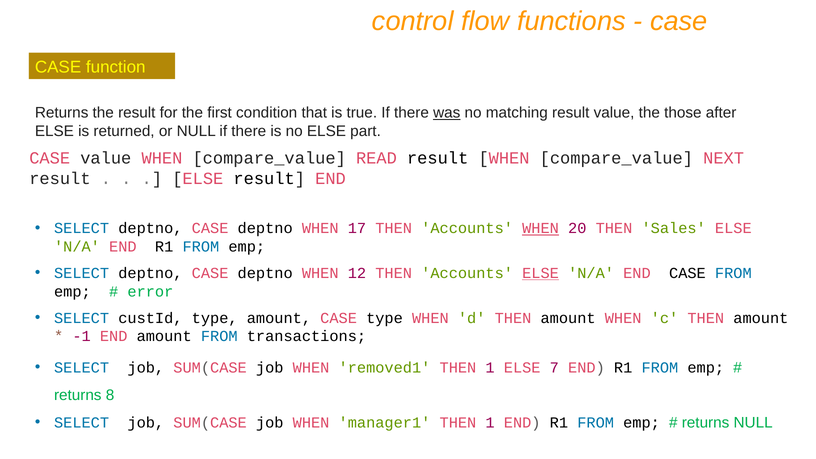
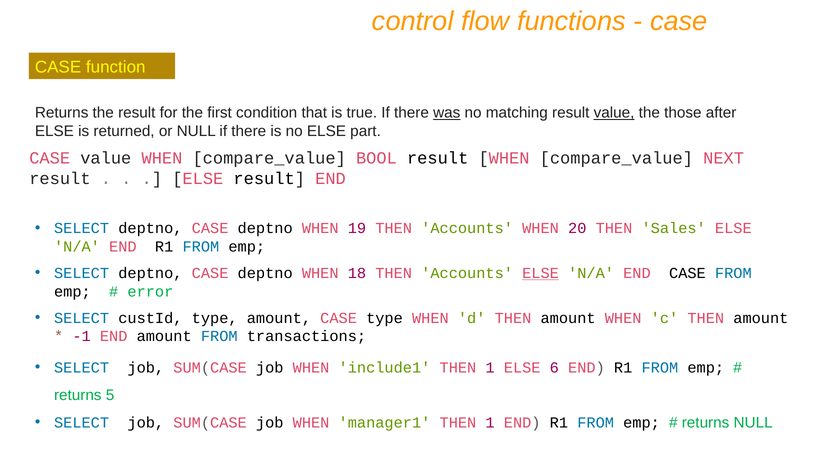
value underline: none -> present (614, 113)
READ: READ -> BOOL (376, 158)
17: 17 -> 19 (357, 228)
WHEN underline: present -> none (541, 228)
12: 12 -> 18 (357, 273)
removed1: removed1 -> include1 (384, 368)
7: 7 -> 6 (554, 368)
8: 8 -> 5 (110, 395)
